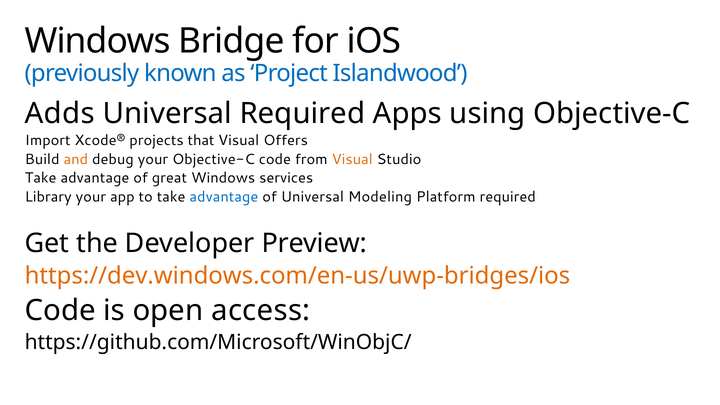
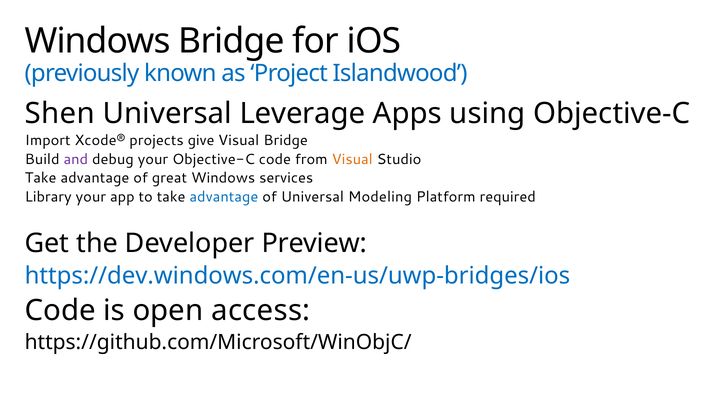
Adds: Adds -> Shen (60, 114)
Universal Required: Required -> Leverage (302, 114)
that: that -> give (201, 141)
Visual Offers: Offers -> Bridge (286, 141)
and colour: orange -> purple (76, 159)
https://dev.windows.com/en-us/uwp-bridges/ios colour: orange -> blue (297, 276)
